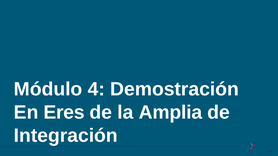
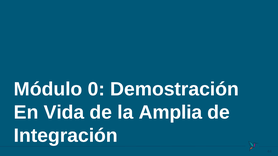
4: 4 -> 0 (96, 89)
Eres: Eres -> Vida (64, 113)
